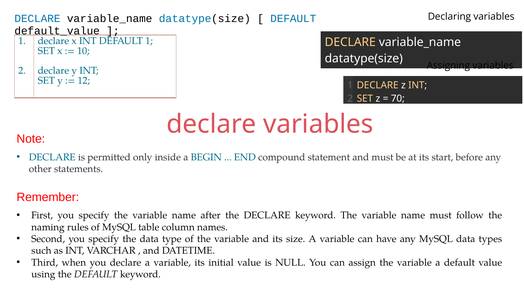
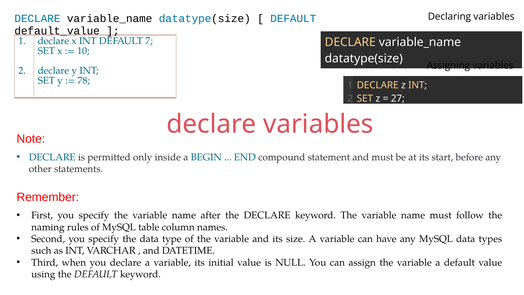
DEFAULT 1: 1 -> 7 (149, 41)
12: 12 -> 78 (84, 80)
70: 70 -> 27 (398, 99)
